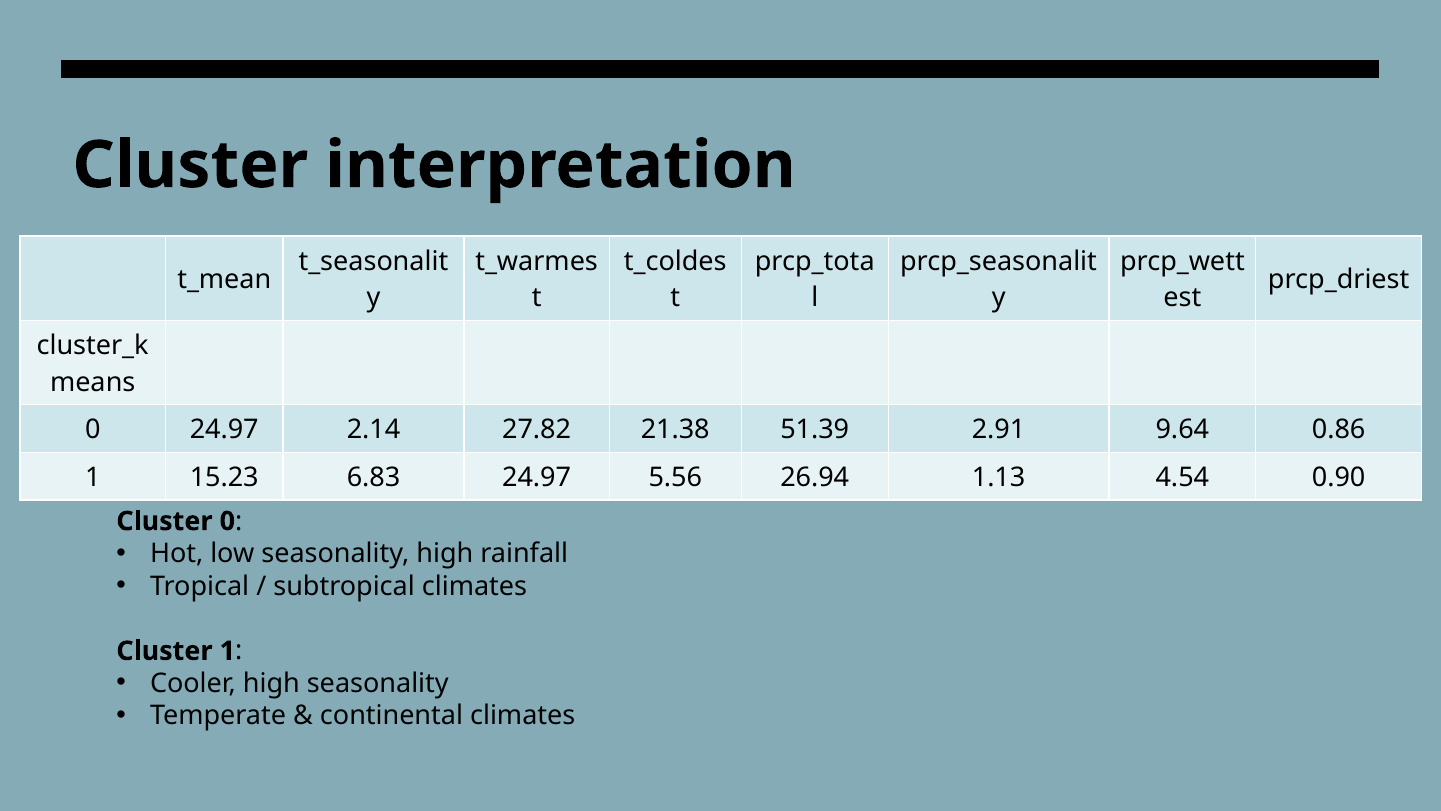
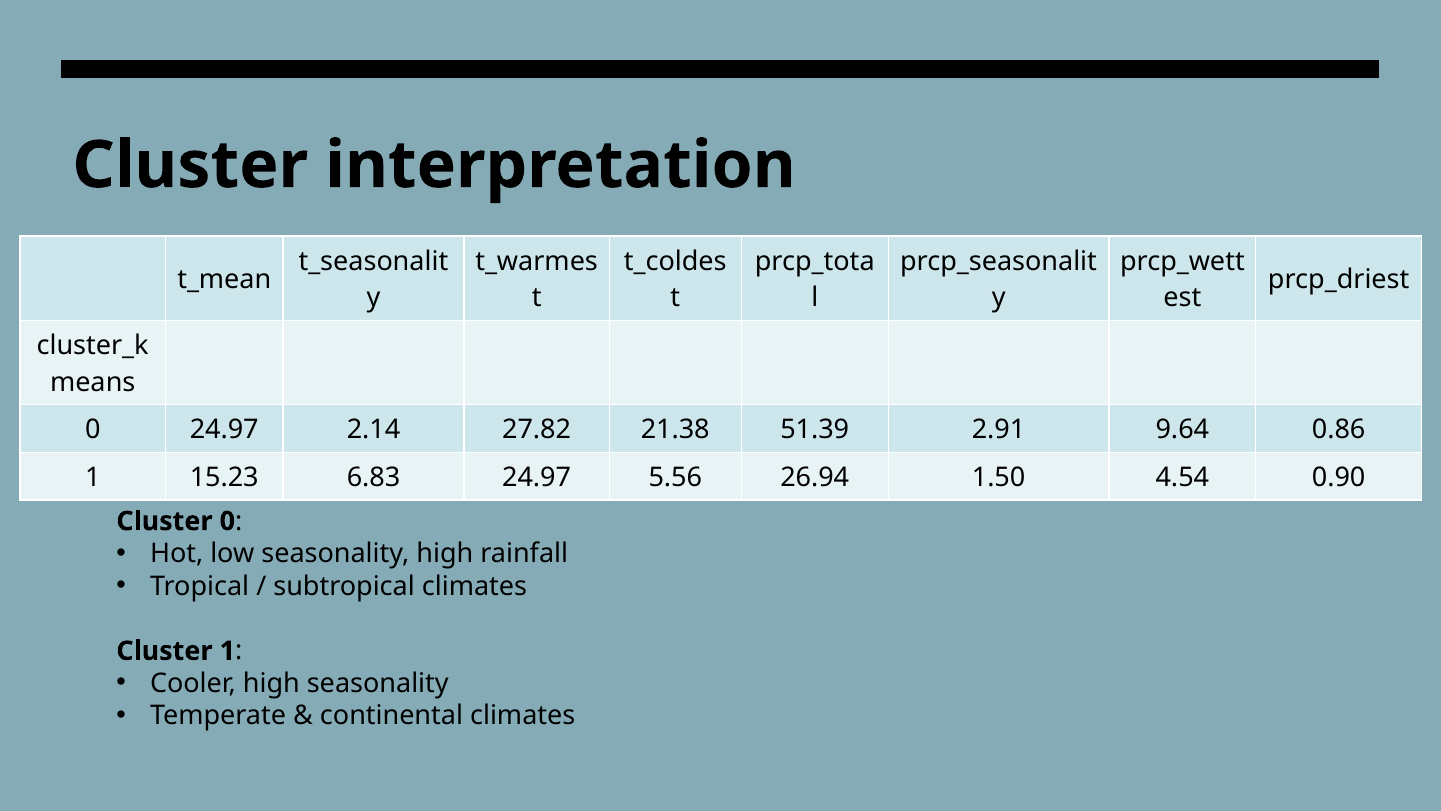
1.13: 1.13 -> 1.50 (999, 477)
